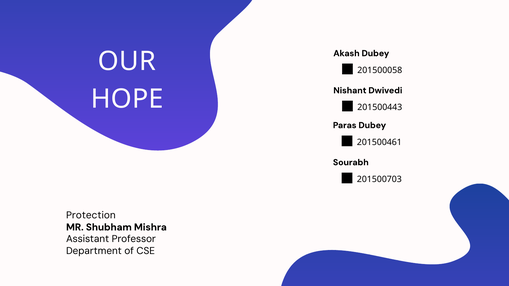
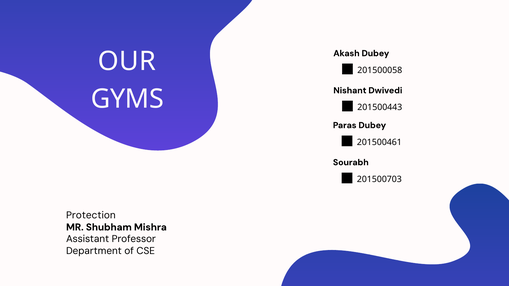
HOPE: HOPE -> GYMS (127, 99)
